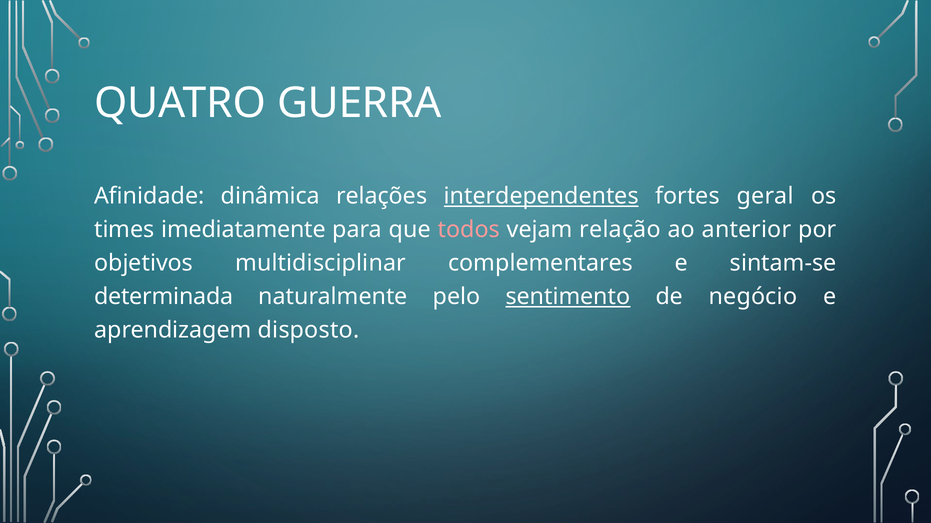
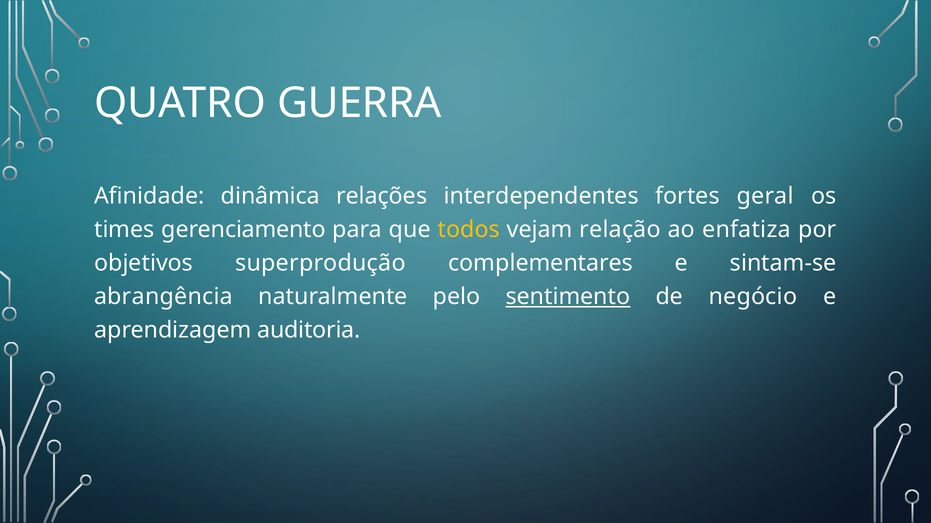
interdependentes underline: present -> none (541, 196)
imediatamente: imediatamente -> gerenciamento (244, 230)
todos colour: pink -> yellow (469, 230)
anterior: anterior -> enfatiza (746, 230)
multidisciplinar: multidisciplinar -> superprodução (321, 263)
determinada: determinada -> abrangência (164, 297)
disposto: disposto -> auditoria (309, 330)
